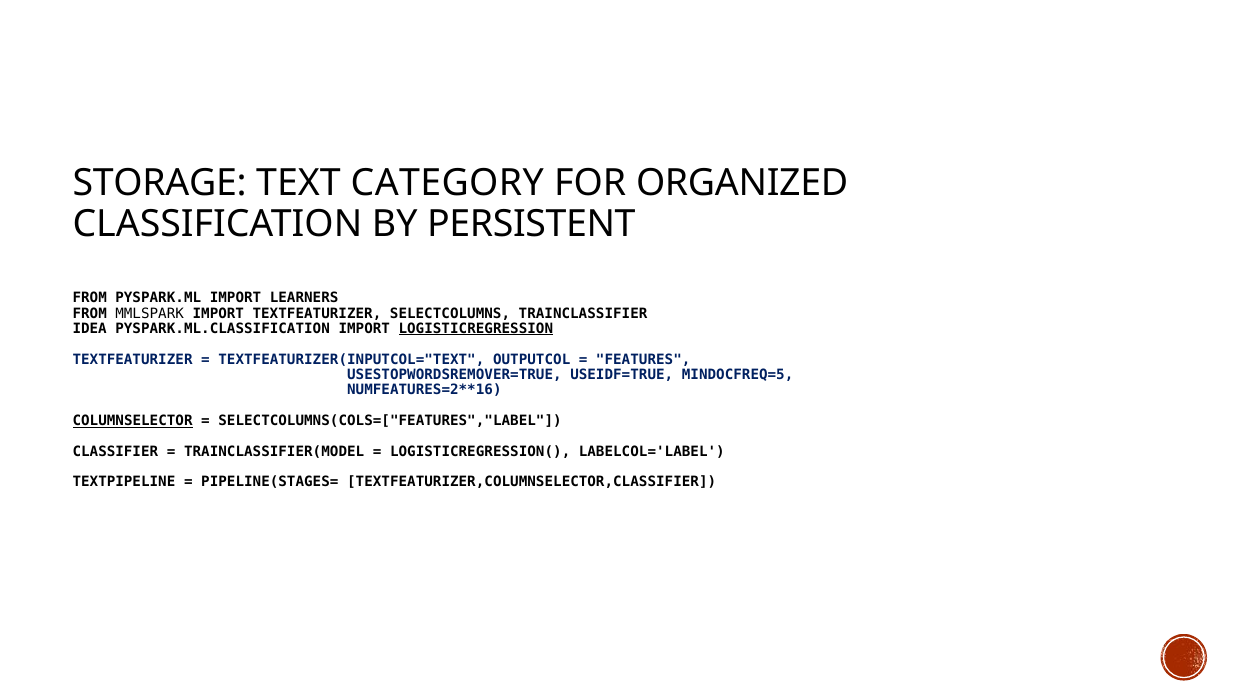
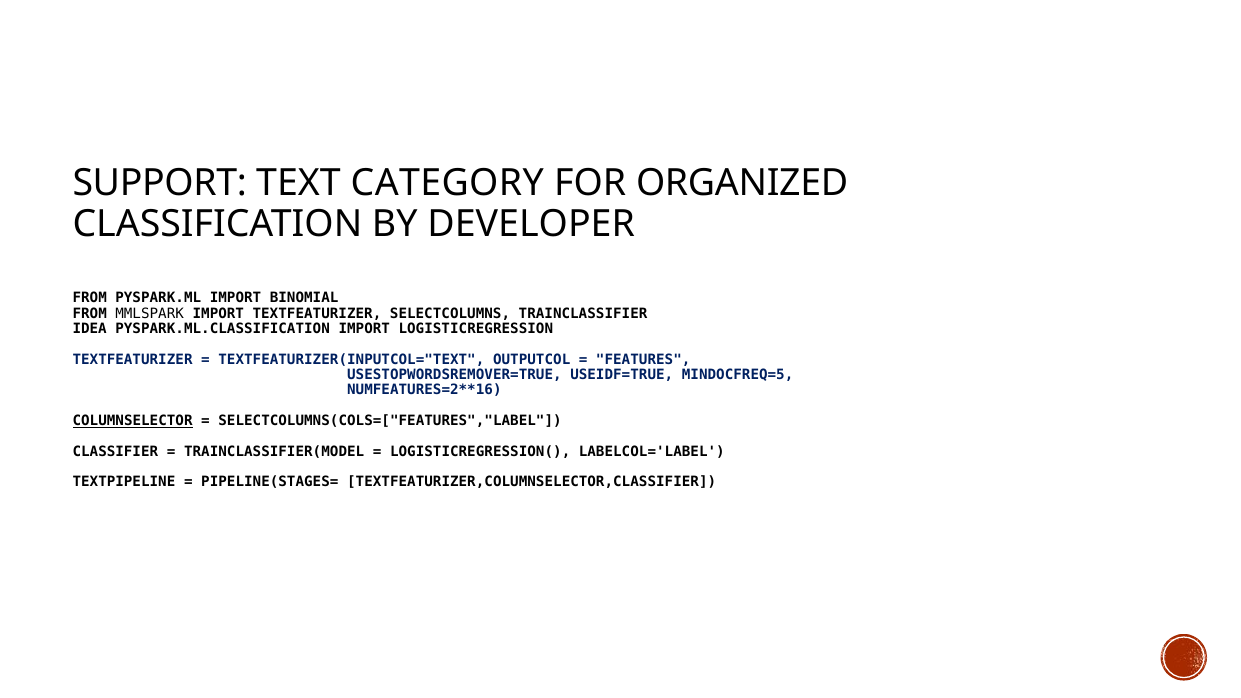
STORAGE: STORAGE -> SUPPORT (160, 183)
PERSISTENT: PERSISTENT -> DEVELOPER (531, 224)
LEARNERS: LEARNERS -> BINOMIAL (304, 298)
LOGISTICREGRESSION underline: present -> none (476, 329)
